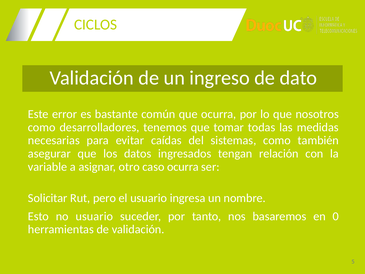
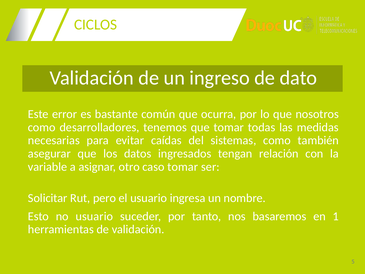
caso ocurra: ocurra -> tomar (183, 167)
0: 0 -> 1 (336, 216)
